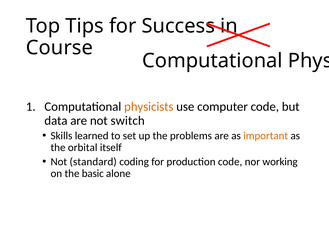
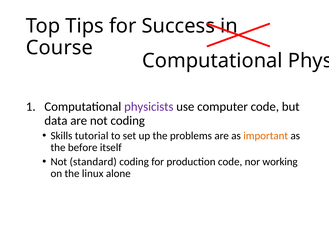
physicists colour: orange -> purple (149, 107)
not switch: switch -> coding (128, 120)
learned: learned -> tutorial (92, 136)
orbital: orbital -> before (83, 147)
basic: basic -> linux (93, 173)
